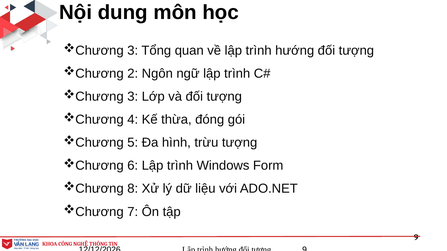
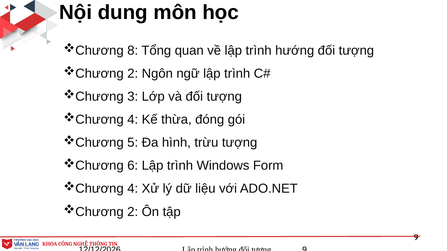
3: 3 -> 8 (133, 50)
8: 8 -> 4 (133, 189)
7: 7 -> 2 (133, 212)
